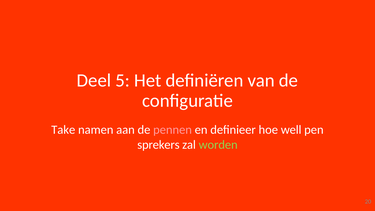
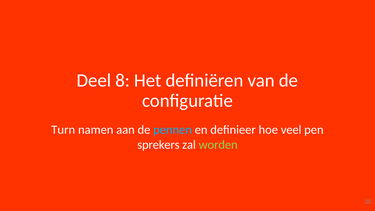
5: 5 -> 8 (123, 80)
Take: Take -> Turn (63, 130)
pennen colour: pink -> light blue (173, 130)
well: well -> veel (291, 130)
